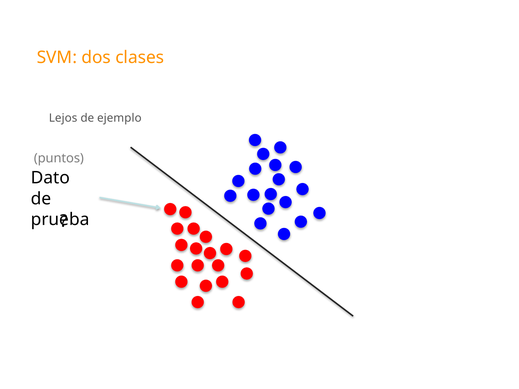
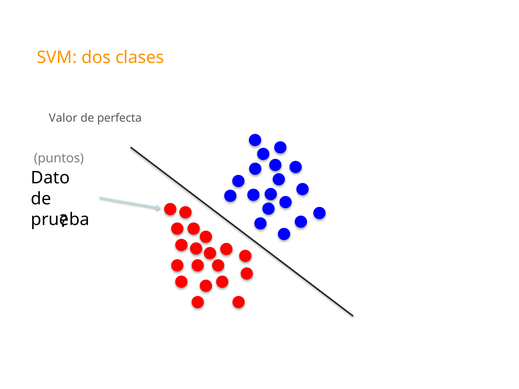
Lejos: Lejos -> Valor (63, 118)
ejemplo: ejemplo -> perfecta (119, 118)
